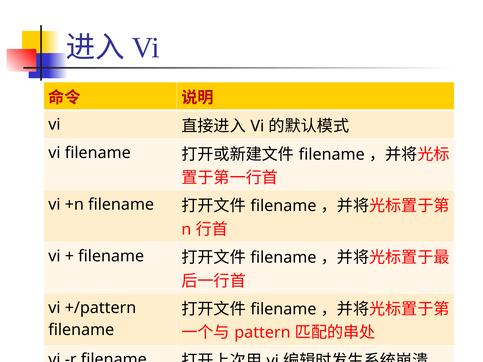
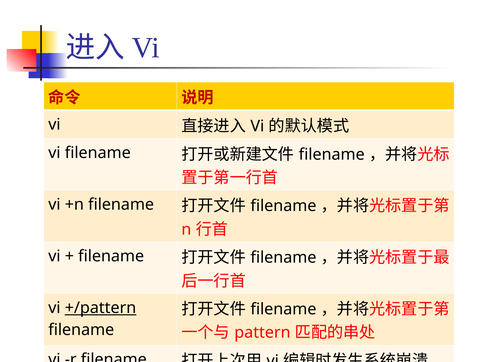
+/pattern underline: none -> present (100, 308)
